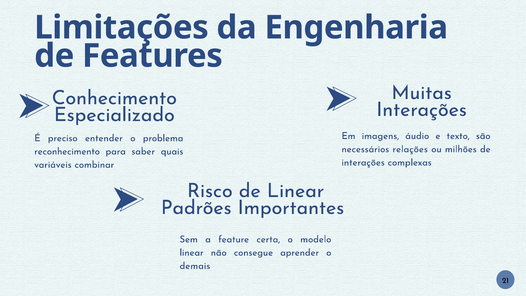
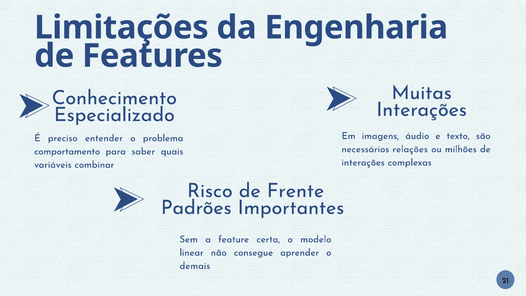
reconhecimento: reconhecimento -> comportamento (67, 151)
de Linear: Linear -> Frente (296, 191)
